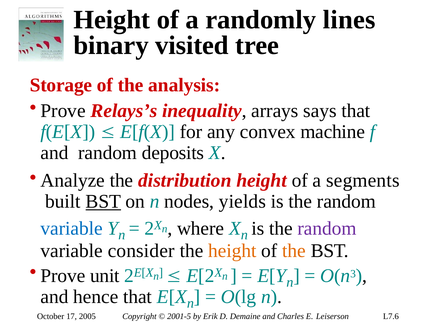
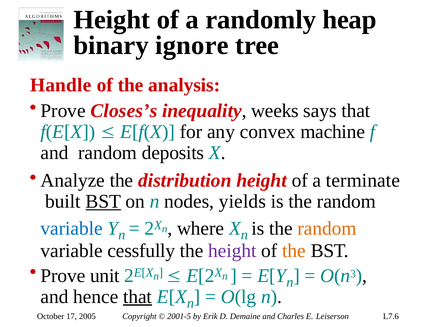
lines: lines -> heap (350, 20)
visited: visited -> ignore (192, 45)
Storage: Storage -> Handle (61, 85)
Relays’s: Relays’s -> Closes’s (124, 111)
arrays: arrays -> weeks (275, 111)
segments: segments -> terminate (363, 181)
random colour: purple -> orange (327, 228)
consider: consider -> cessfully (141, 251)
height colour: orange -> purple (232, 251)
that underline: none -> present (138, 297)
